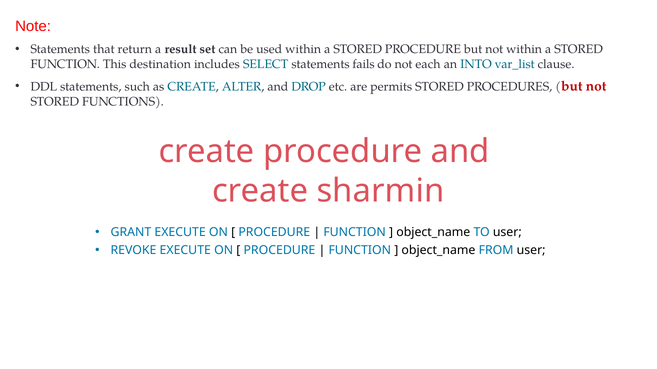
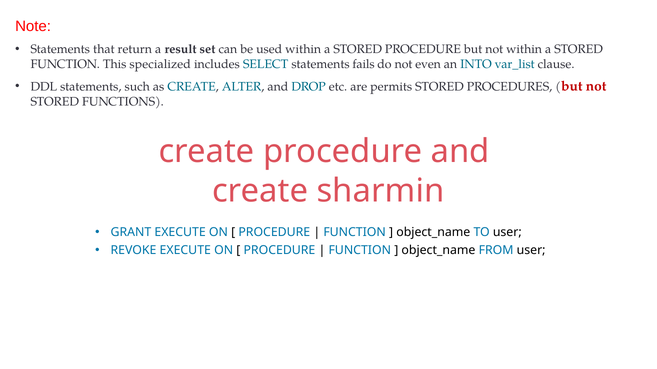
destination: destination -> specialized (160, 64)
each: each -> even (428, 64)
